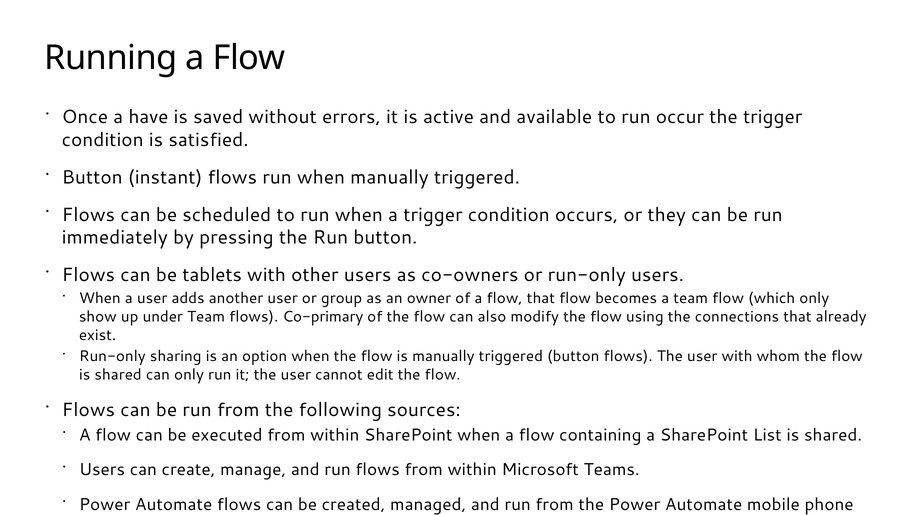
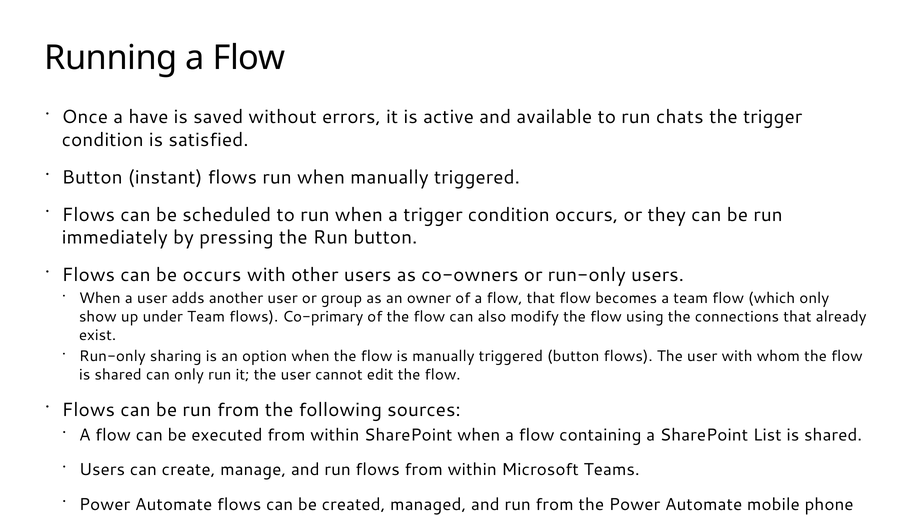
occur: occur -> chats (680, 117)
be tablets: tablets -> occurs (212, 275)
